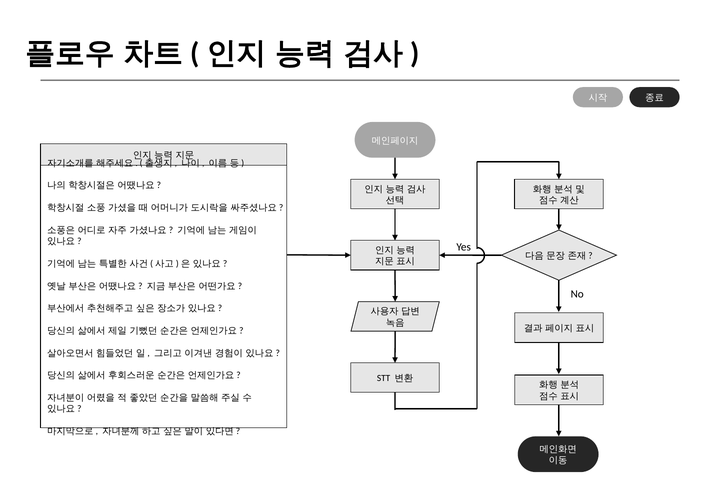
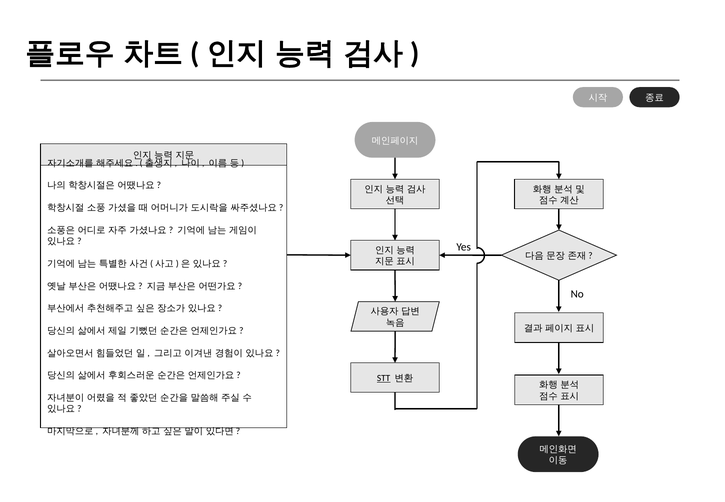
STT underline: none -> present (384, 378)
